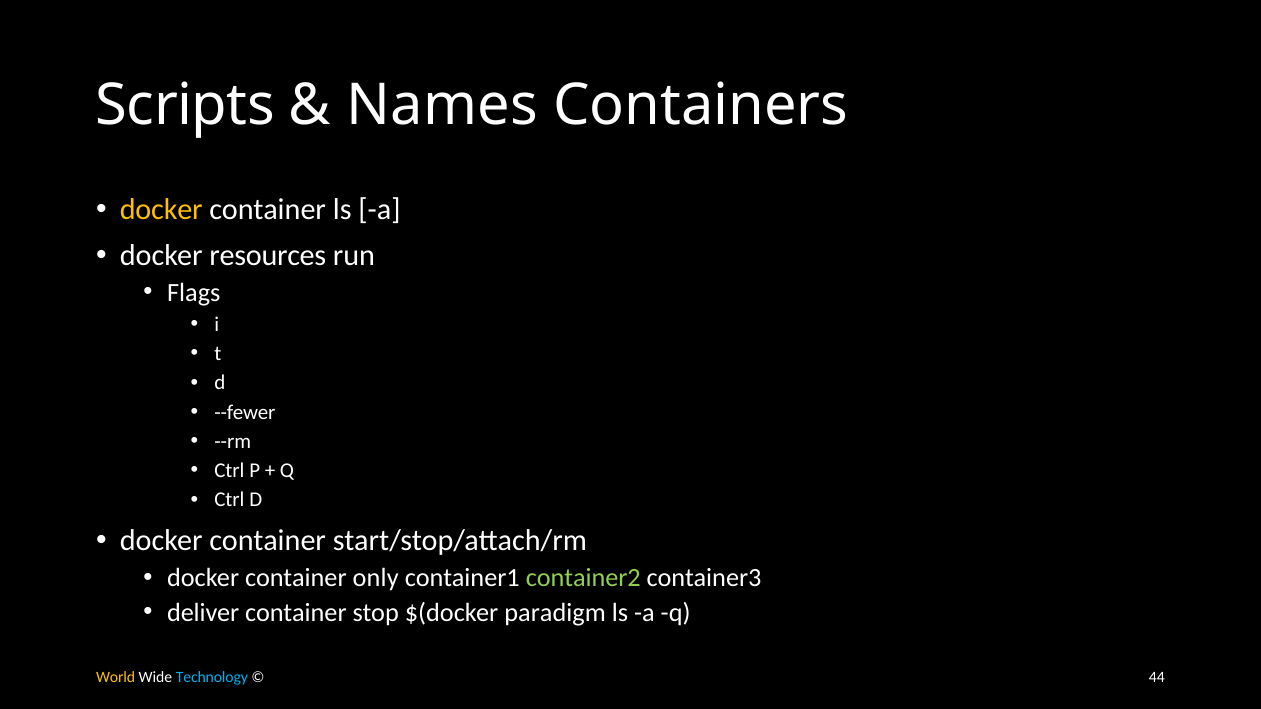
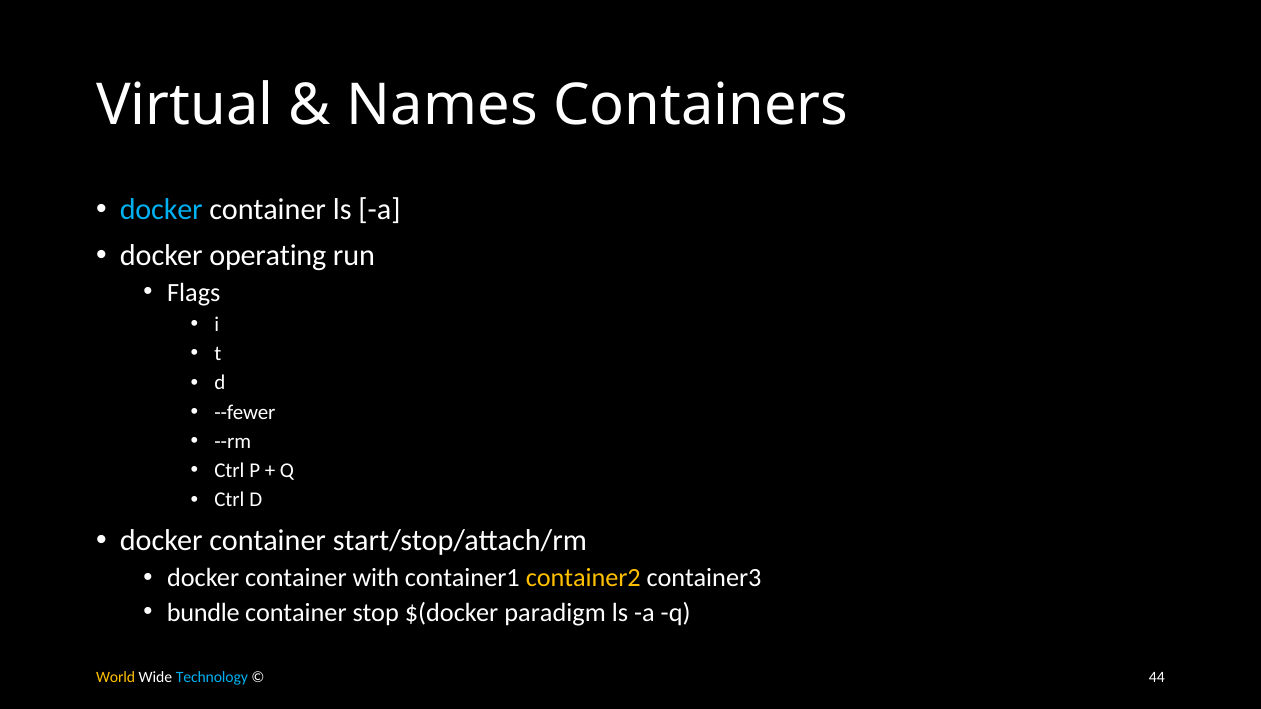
Scripts: Scripts -> Virtual (185, 106)
docker colour: yellow -> light blue (161, 210)
resources: resources -> operating (268, 255)
only: only -> with (376, 578)
container2 colour: light green -> yellow (583, 578)
deliver: deliver -> bundle (203, 613)
